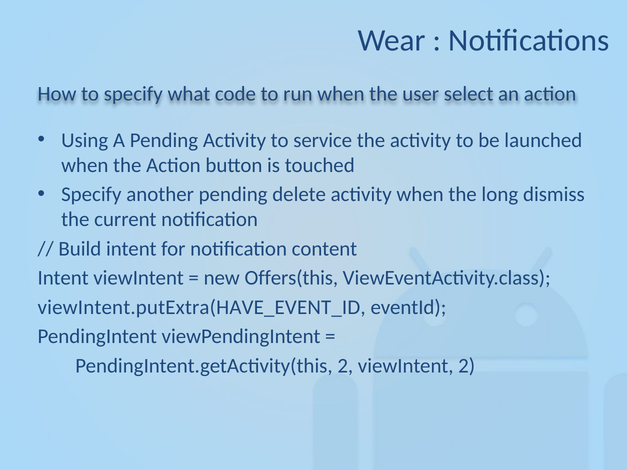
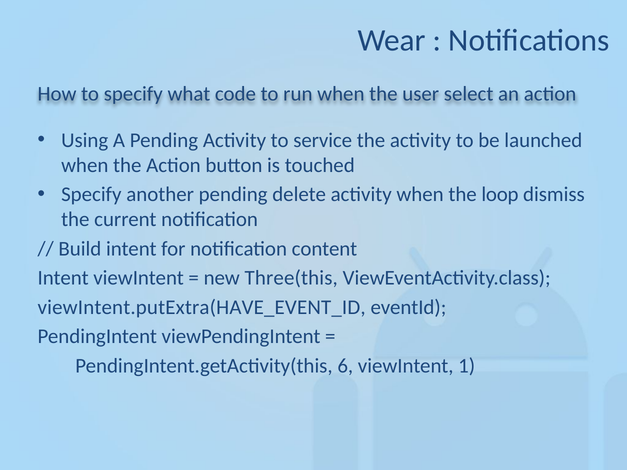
long: long -> loop (500, 195)
Offers(this: Offers(this -> Three(this (291, 278)
PendingIntent.getActivity(this 2: 2 -> 6 (345, 366)
viewIntent 2: 2 -> 1 (467, 366)
